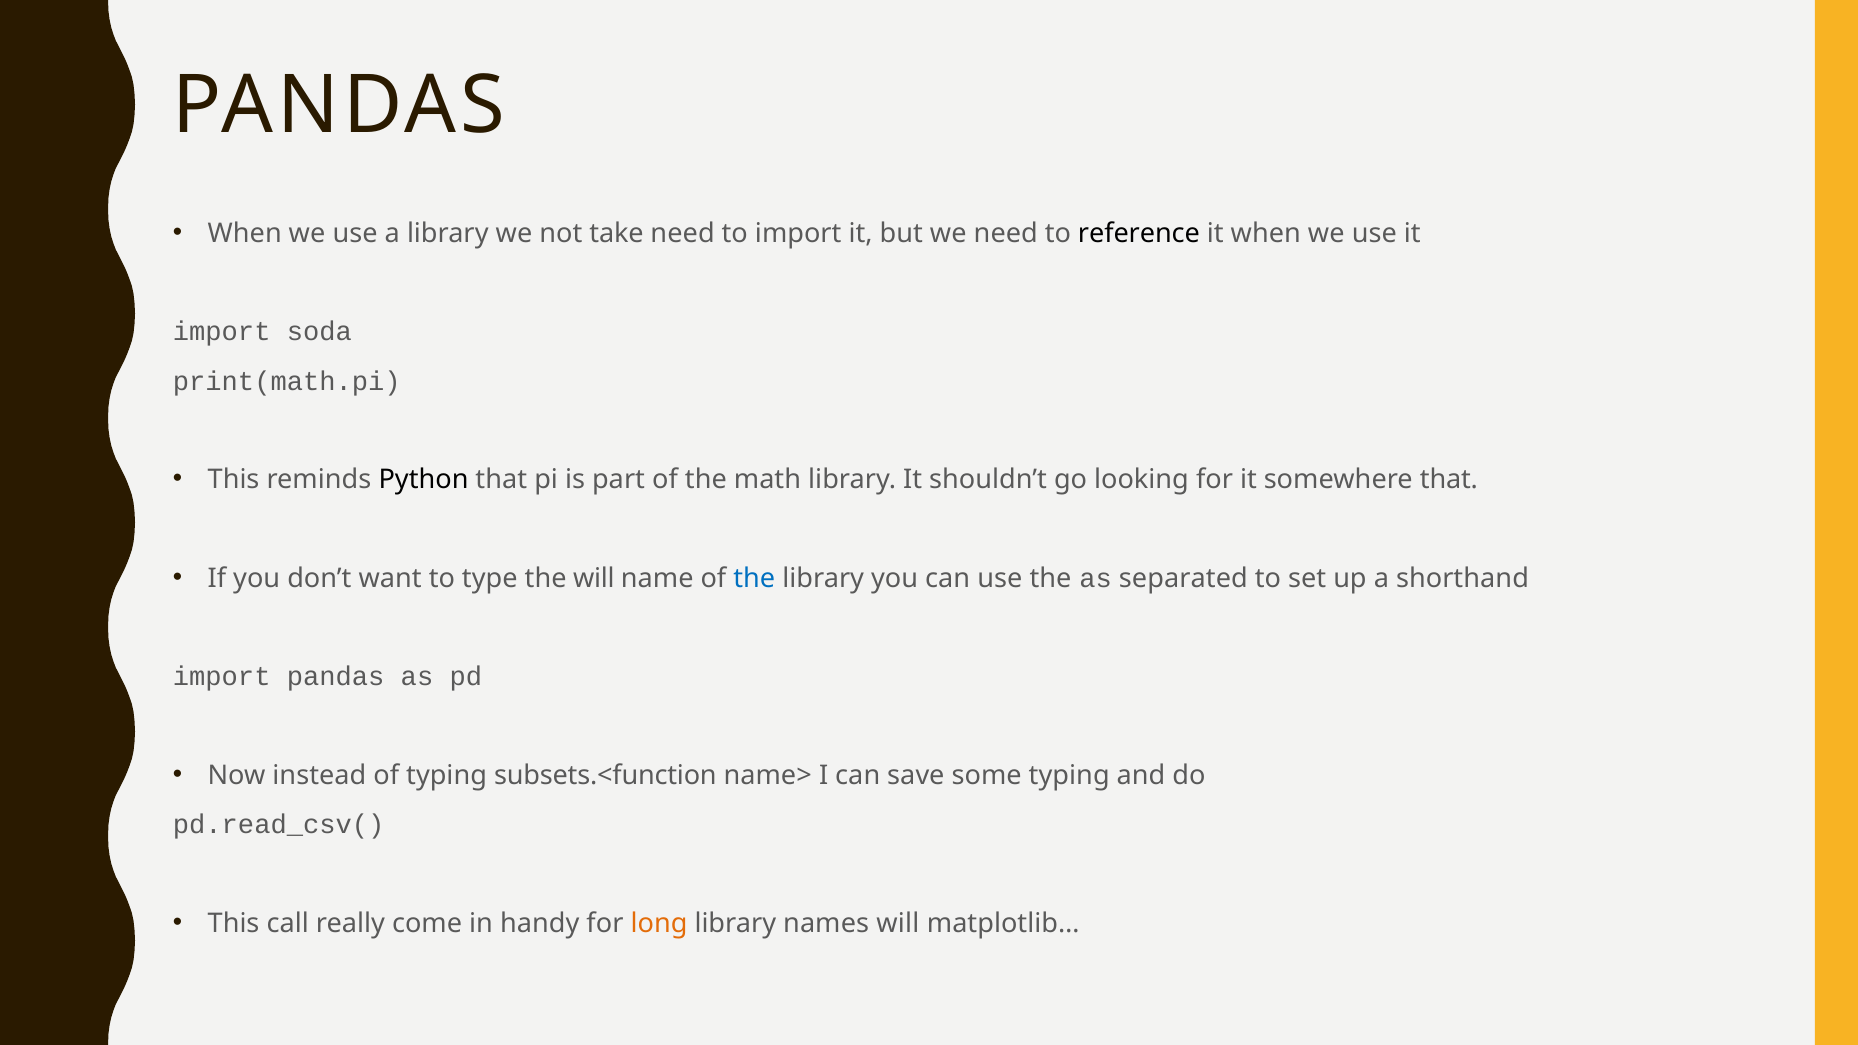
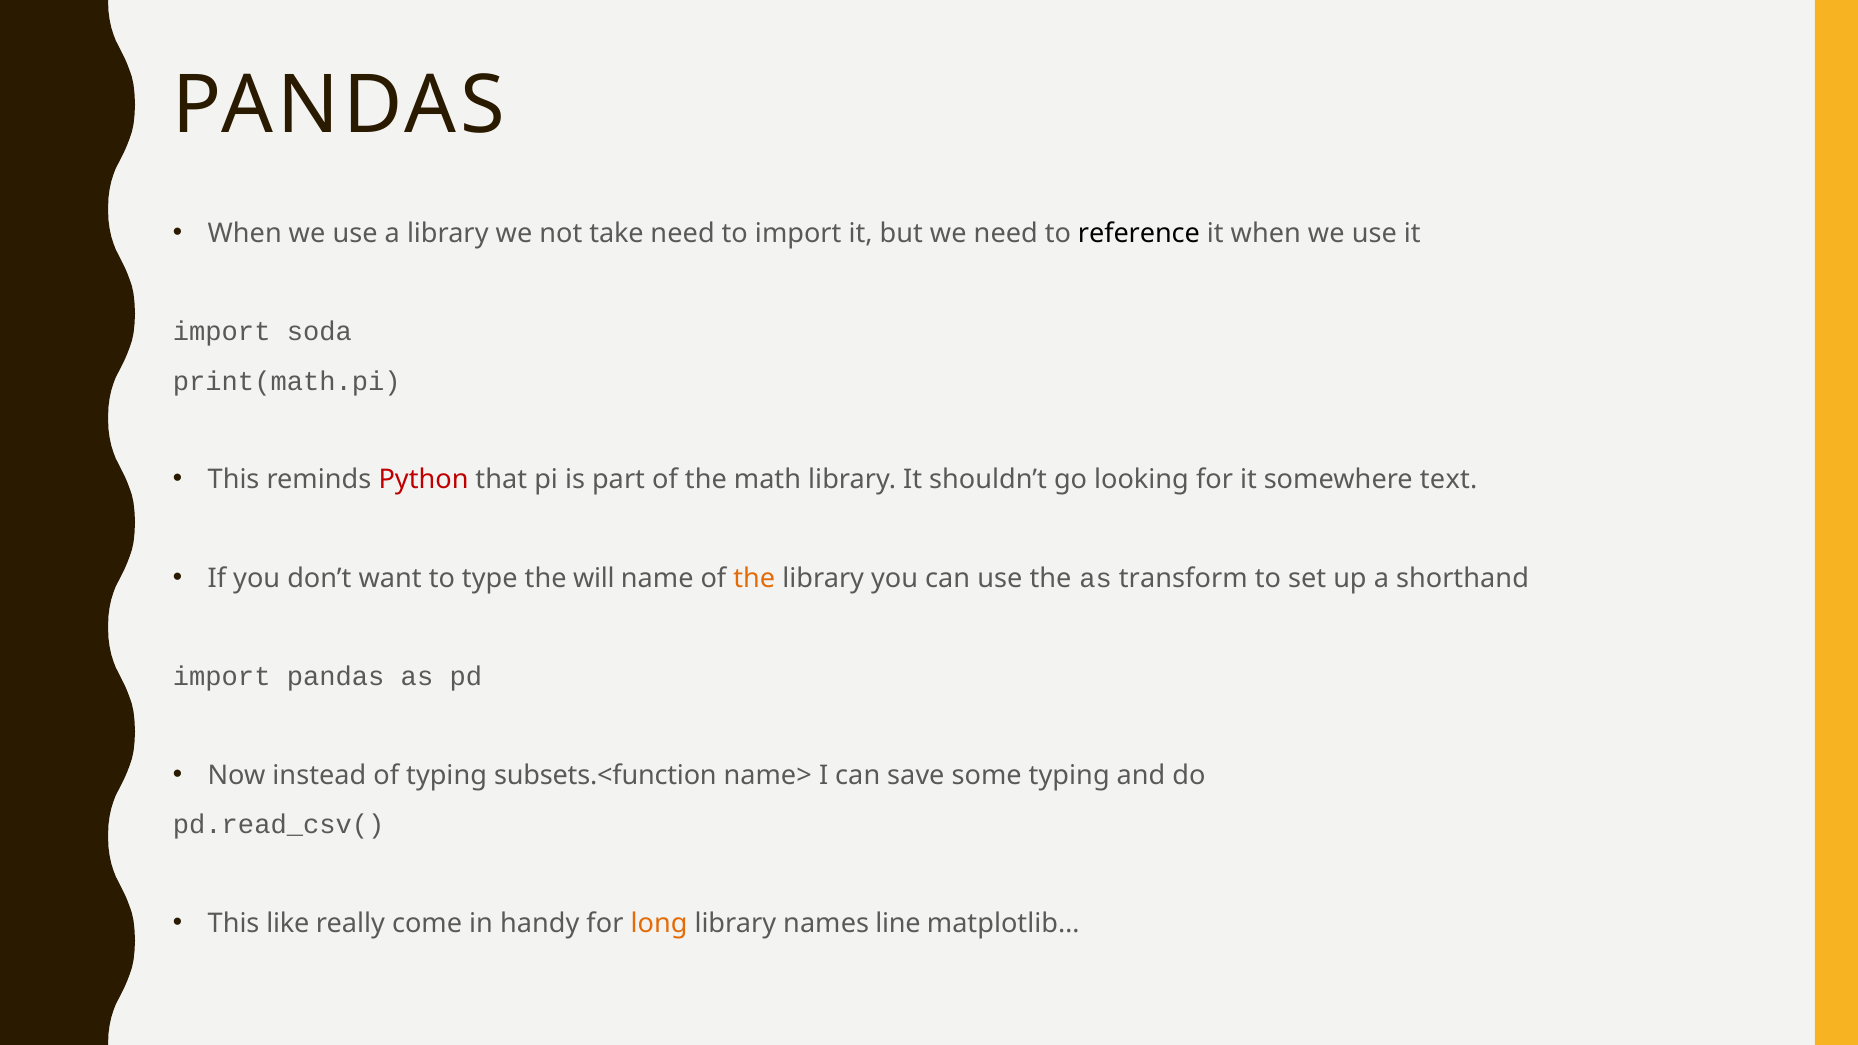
Python colour: black -> red (424, 480)
somewhere that: that -> text (1449, 480)
the colour: blue -> orange (754, 578)
separated: separated -> transform (1183, 578)
call: call -> like (288, 924)
names will: will -> line (898, 924)
